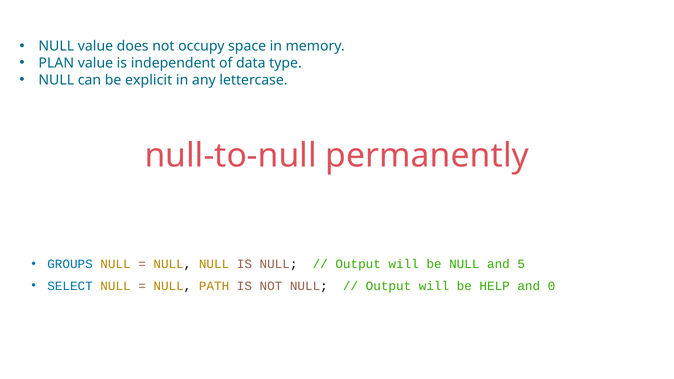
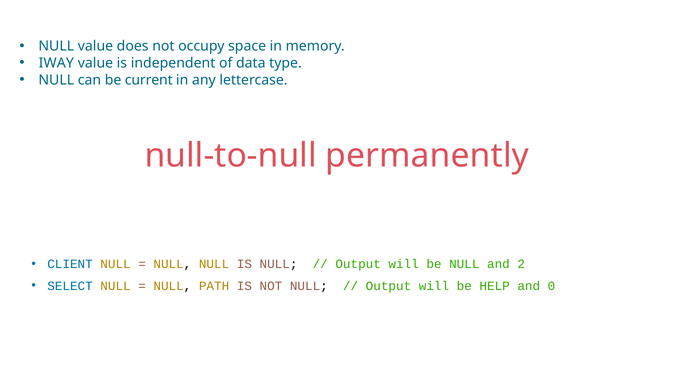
PLAN: PLAN -> IWAY (56, 63)
explicit: explicit -> current (149, 80)
GROUPS: GROUPS -> CLIENT (70, 264)
5: 5 -> 2 (521, 264)
